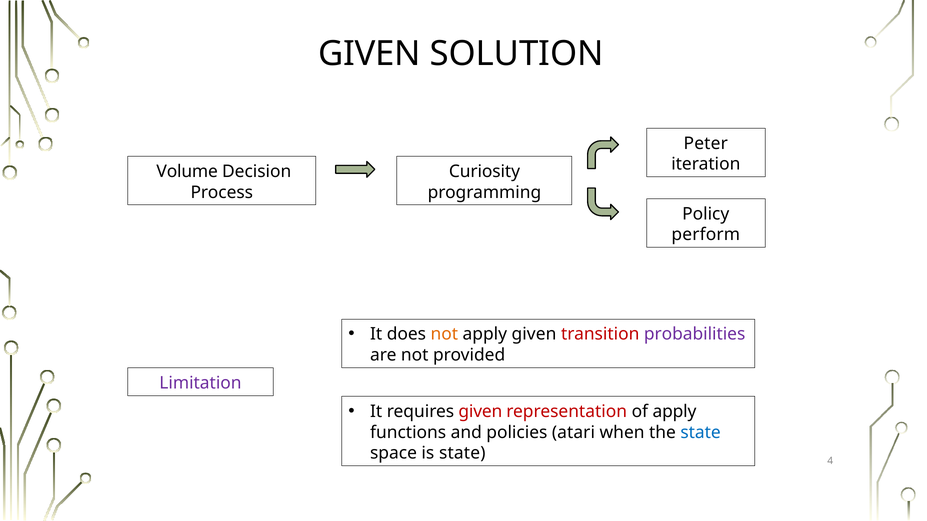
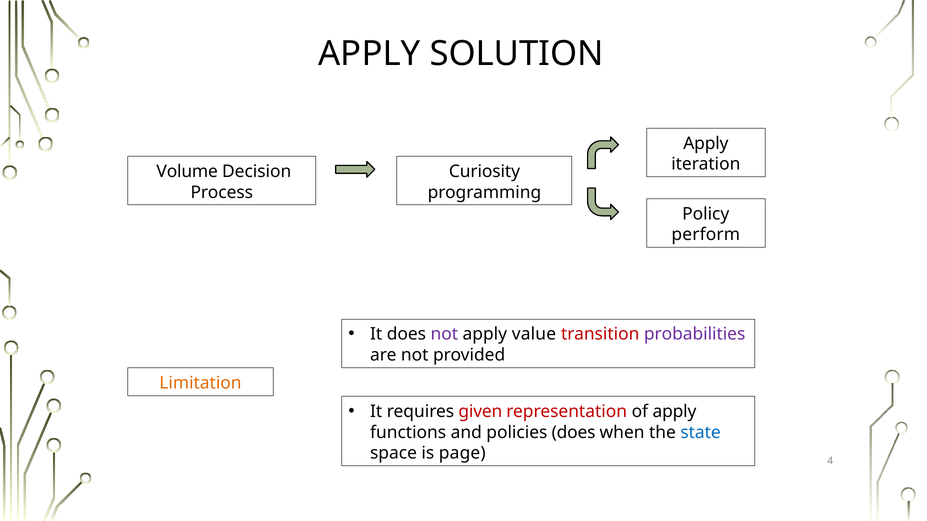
GIVEN: GIVEN -> APPLY (369, 54)
Peter: Peter -> Apply (706, 143)
not colour: orange -> purple (444, 334)
apply given: given -> value (534, 334)
Limitation colour: purple -> orange (200, 383)
policies atari: atari -> does (574, 433)
is state: state -> page (462, 454)
